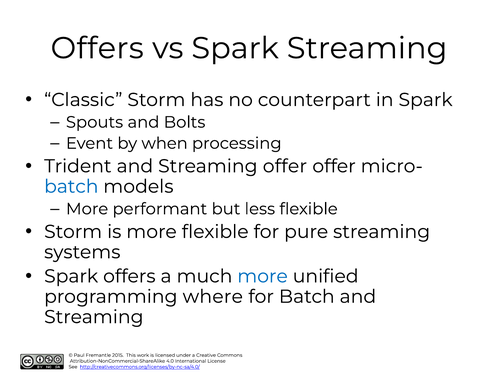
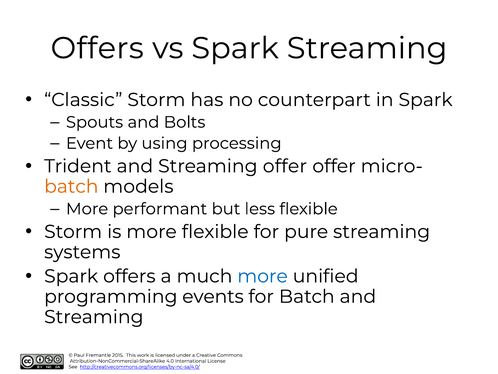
when: when -> using (165, 143)
batch colour: blue -> orange (71, 186)
where: where -> events (213, 296)
